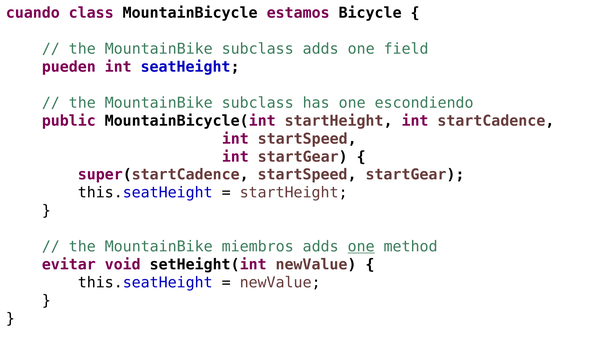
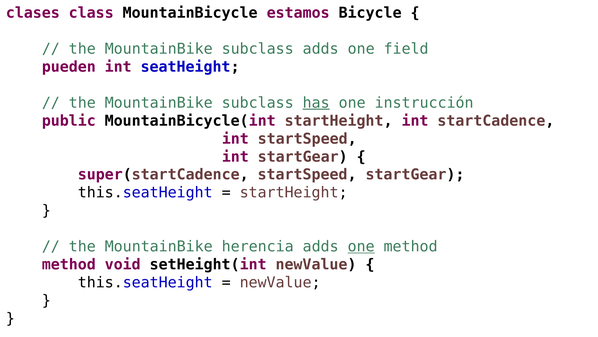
cuando: cuando -> clases (33, 13)
has underline: none -> present (316, 103)
escondiendo: escondiendo -> instrucción (424, 103)
miembros: miembros -> herencia (258, 246)
evitar: evitar -> method (69, 264)
